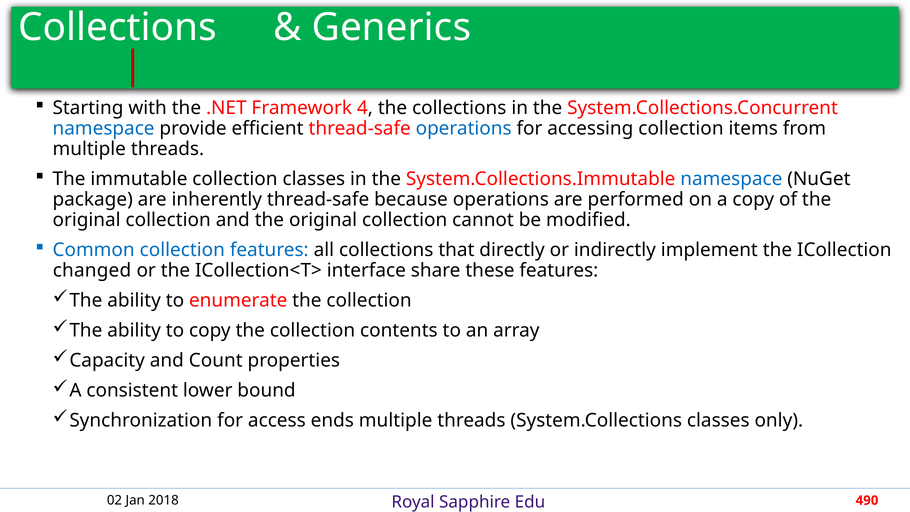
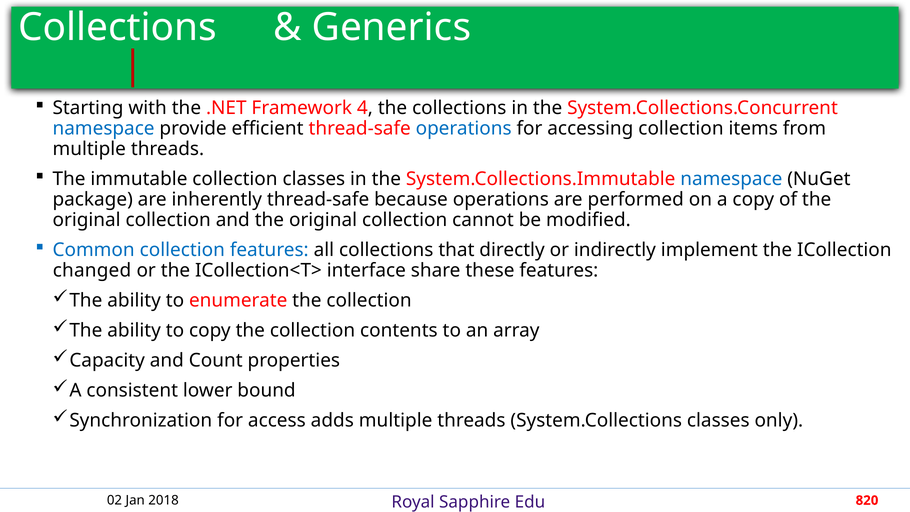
ends: ends -> adds (332, 421)
490: 490 -> 820 (867, 500)
